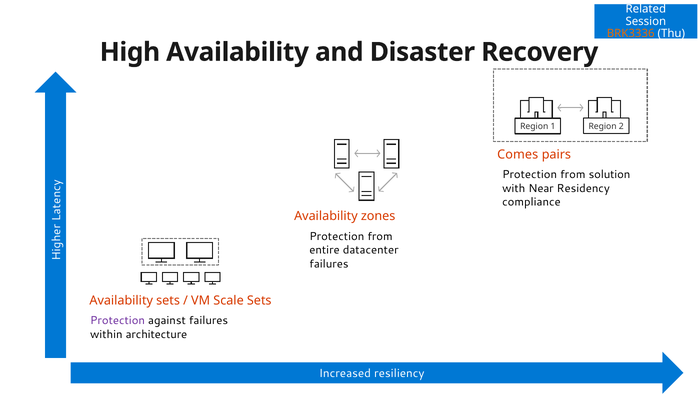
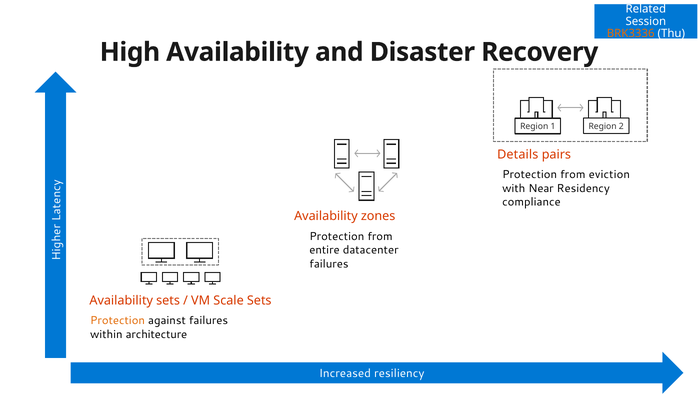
Comes: Comes -> Details (518, 155)
solution: solution -> eviction (609, 175)
Protection colour: purple -> orange (118, 321)
